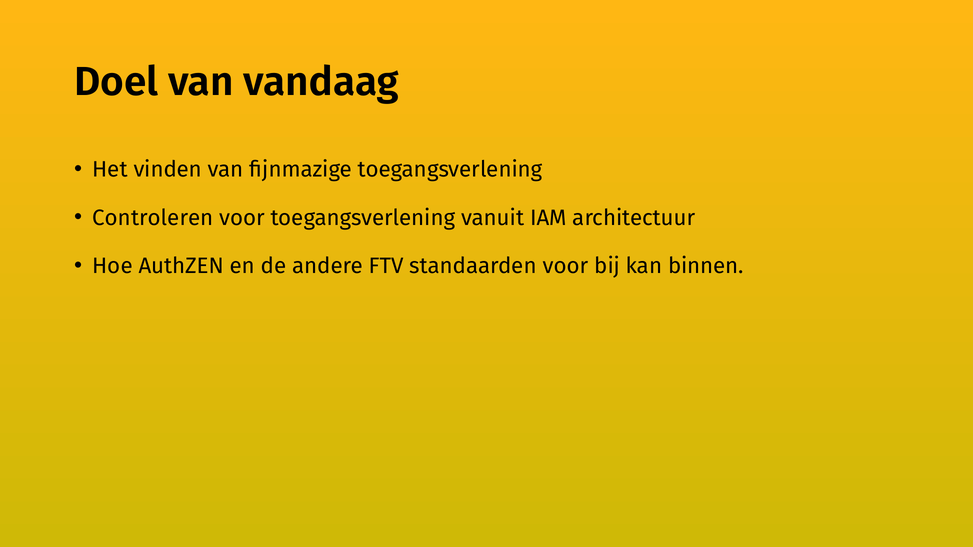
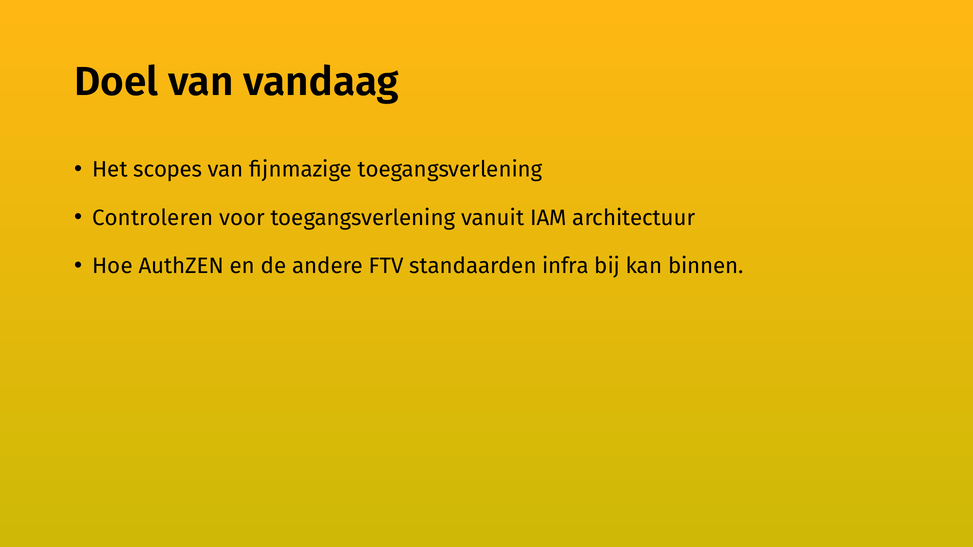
vinden: vinden -> scopes (168, 170)
standaarden voor: voor -> infra (566, 266)
